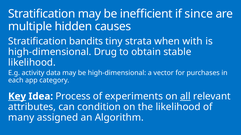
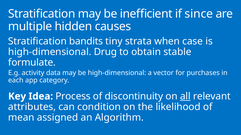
with: with -> case (193, 41)
likelihood: likelihood -> formulate (32, 63)
Key underline: present -> none (17, 97)
experiments: experiments -> discontinuity (134, 97)
many: many -> mean (21, 118)
